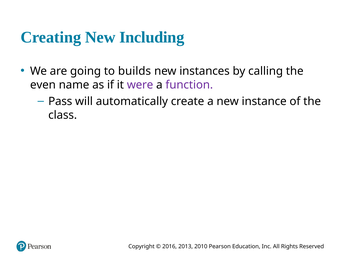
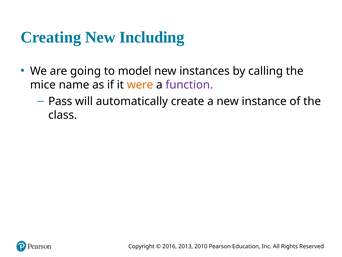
builds: builds -> model (135, 71)
even: even -> mice (43, 85)
were colour: purple -> orange (140, 85)
